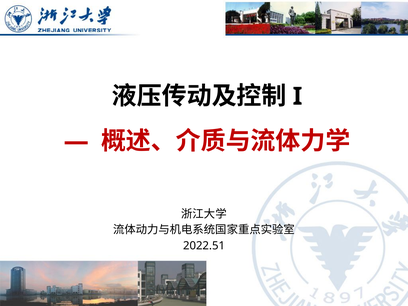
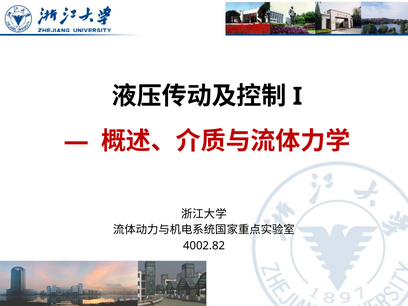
2022.51: 2022.51 -> 4002.82 (204, 246)
